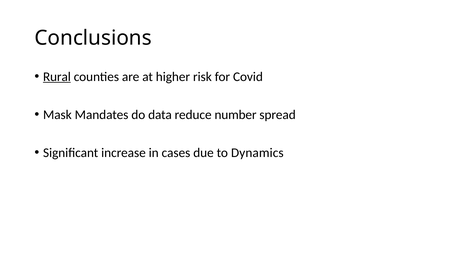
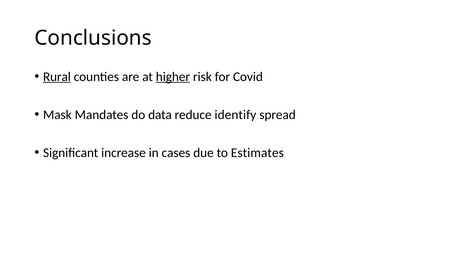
higher underline: none -> present (173, 77)
number: number -> identify (235, 115)
Dynamics: Dynamics -> Estimates (257, 153)
